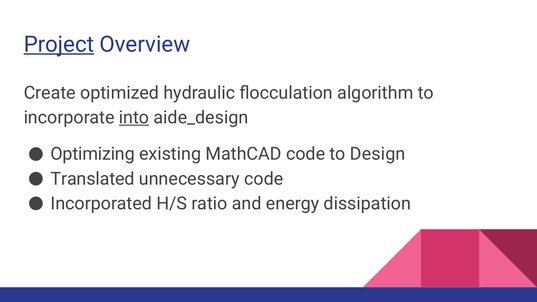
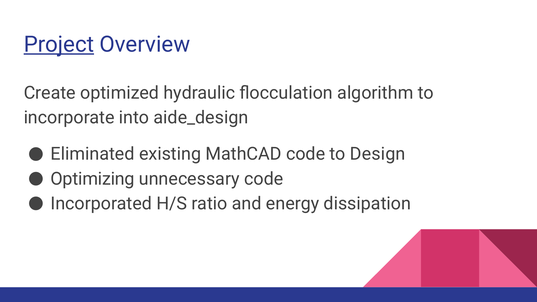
into underline: present -> none (134, 117)
Optimizing: Optimizing -> Eliminated (93, 154)
Translated: Translated -> Optimizing (93, 179)
